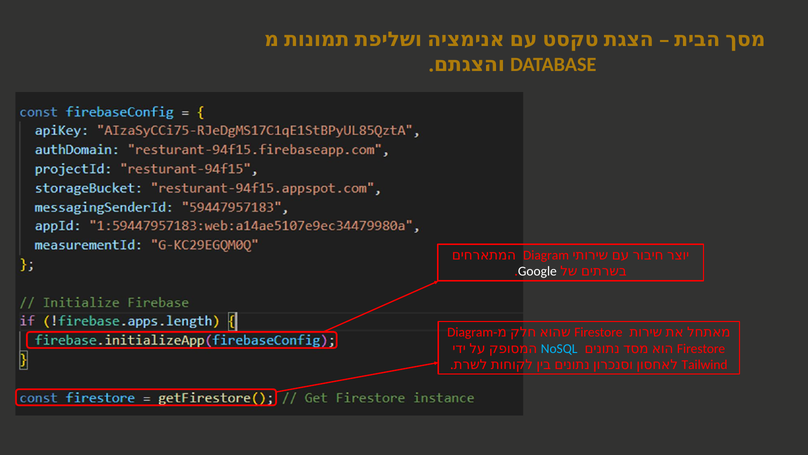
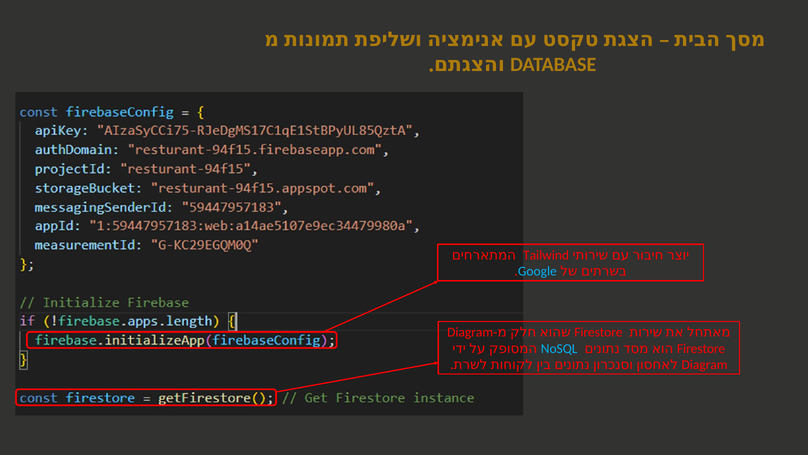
Diagram: Diagram -> Tailwind (546, 255)
Google colour: white -> light blue (537, 271)
Tailwind: Tailwind -> Diagram (705, 364)
